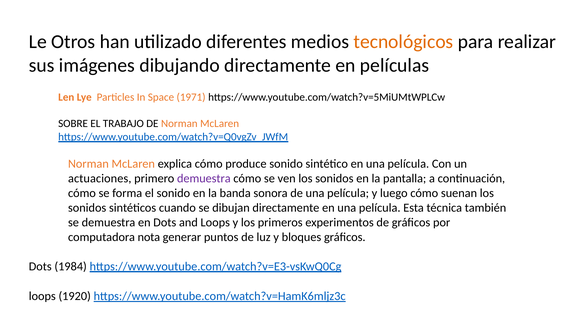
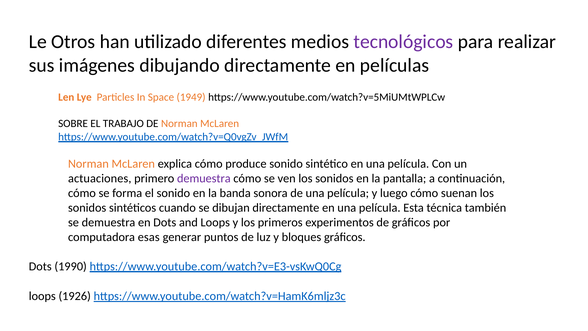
tecnológicos colour: orange -> purple (403, 42)
1971: 1971 -> 1949 (191, 97)
nota: nota -> esas (149, 237)
1984: 1984 -> 1990 (71, 266)
1920: 1920 -> 1926 (75, 296)
